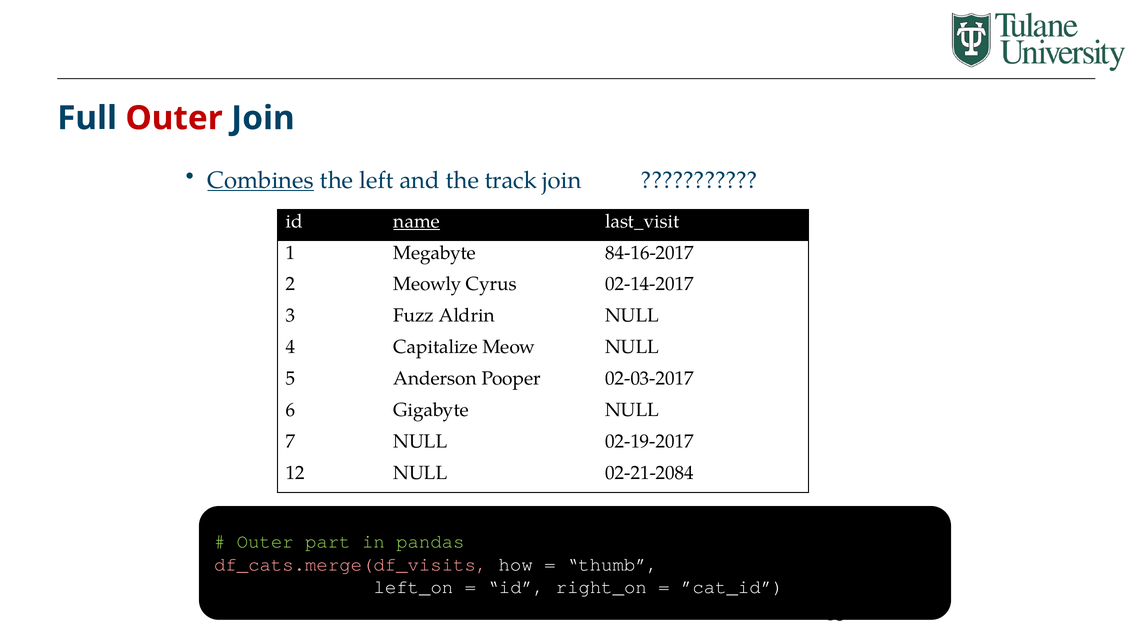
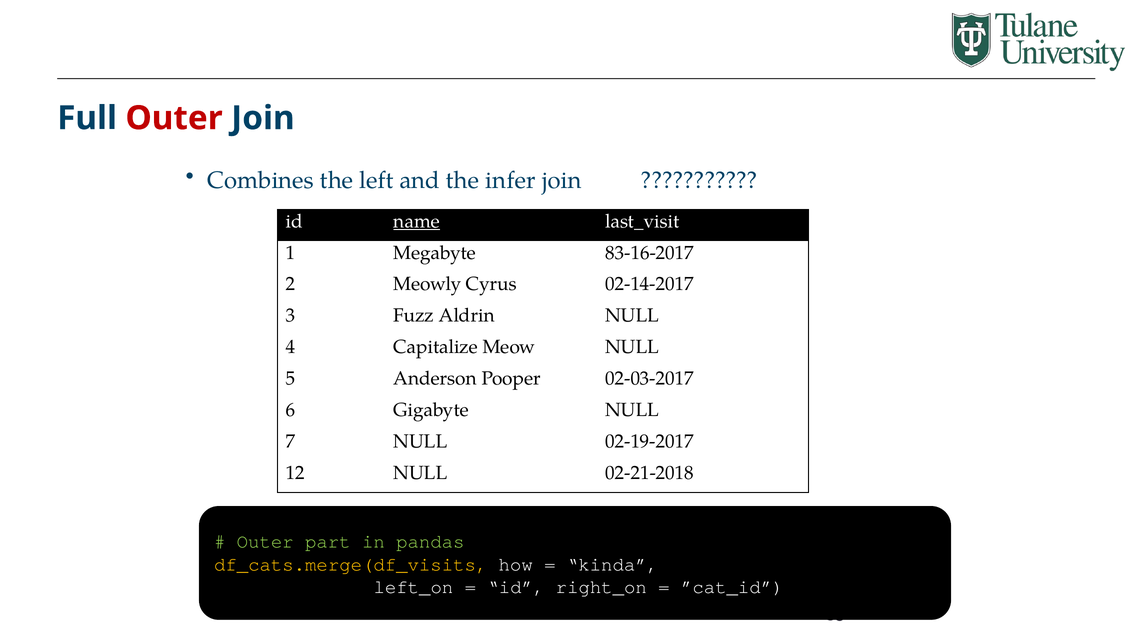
Combines underline: present -> none (261, 180)
track: track -> infer (511, 180)
84-16-2017: 84-16-2017 -> 83-16-2017 (650, 253)
02-21-2084: 02-21-2084 -> 02-21-2018 (650, 473)
df_cats.merge(df_visits colour: pink -> yellow (351, 564)
thumb: thumb -> kinda (613, 564)
